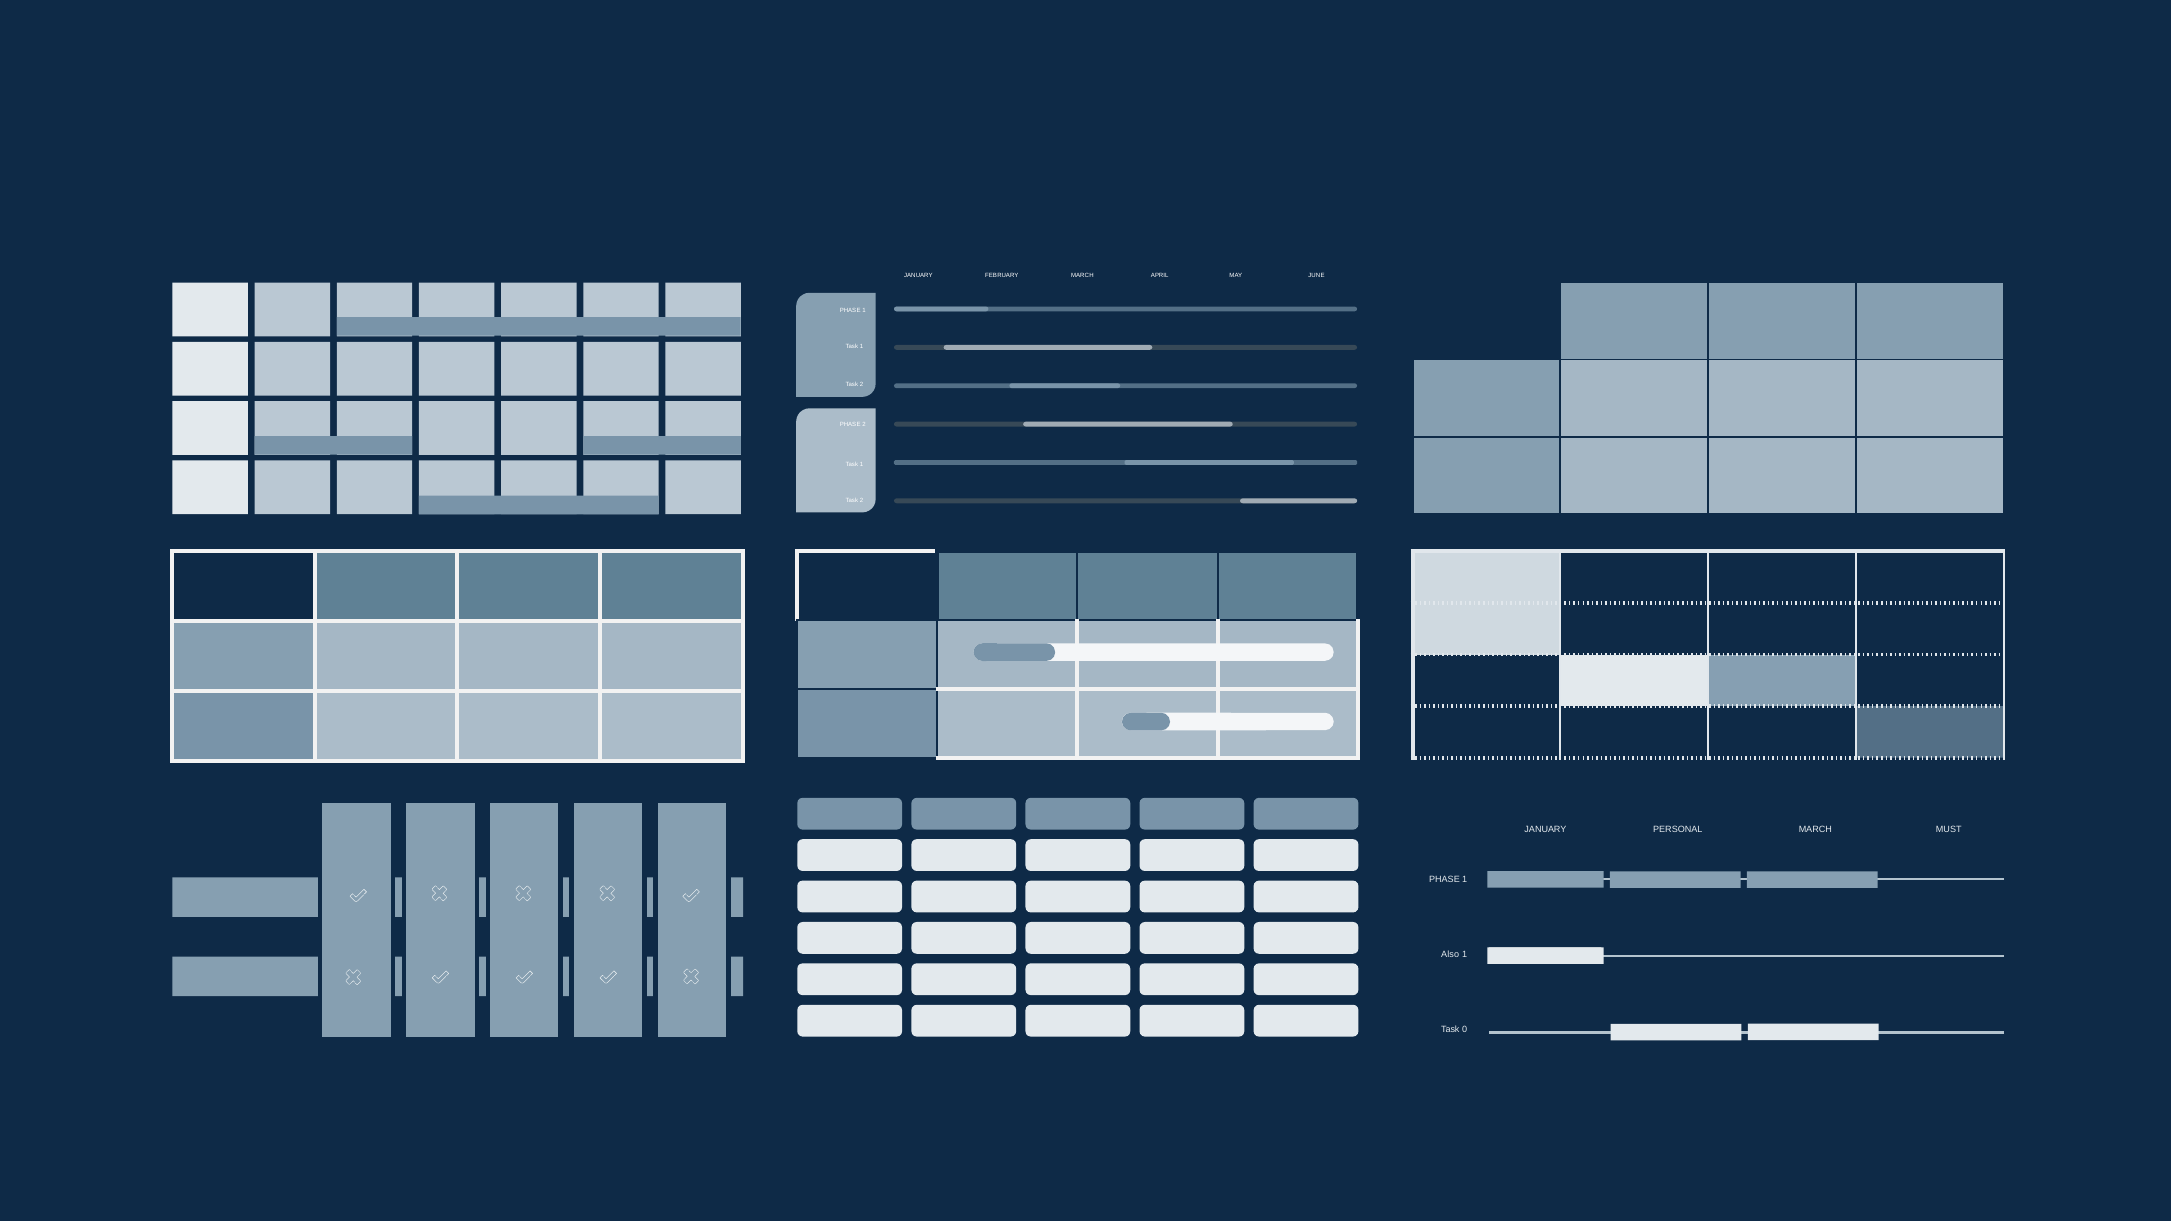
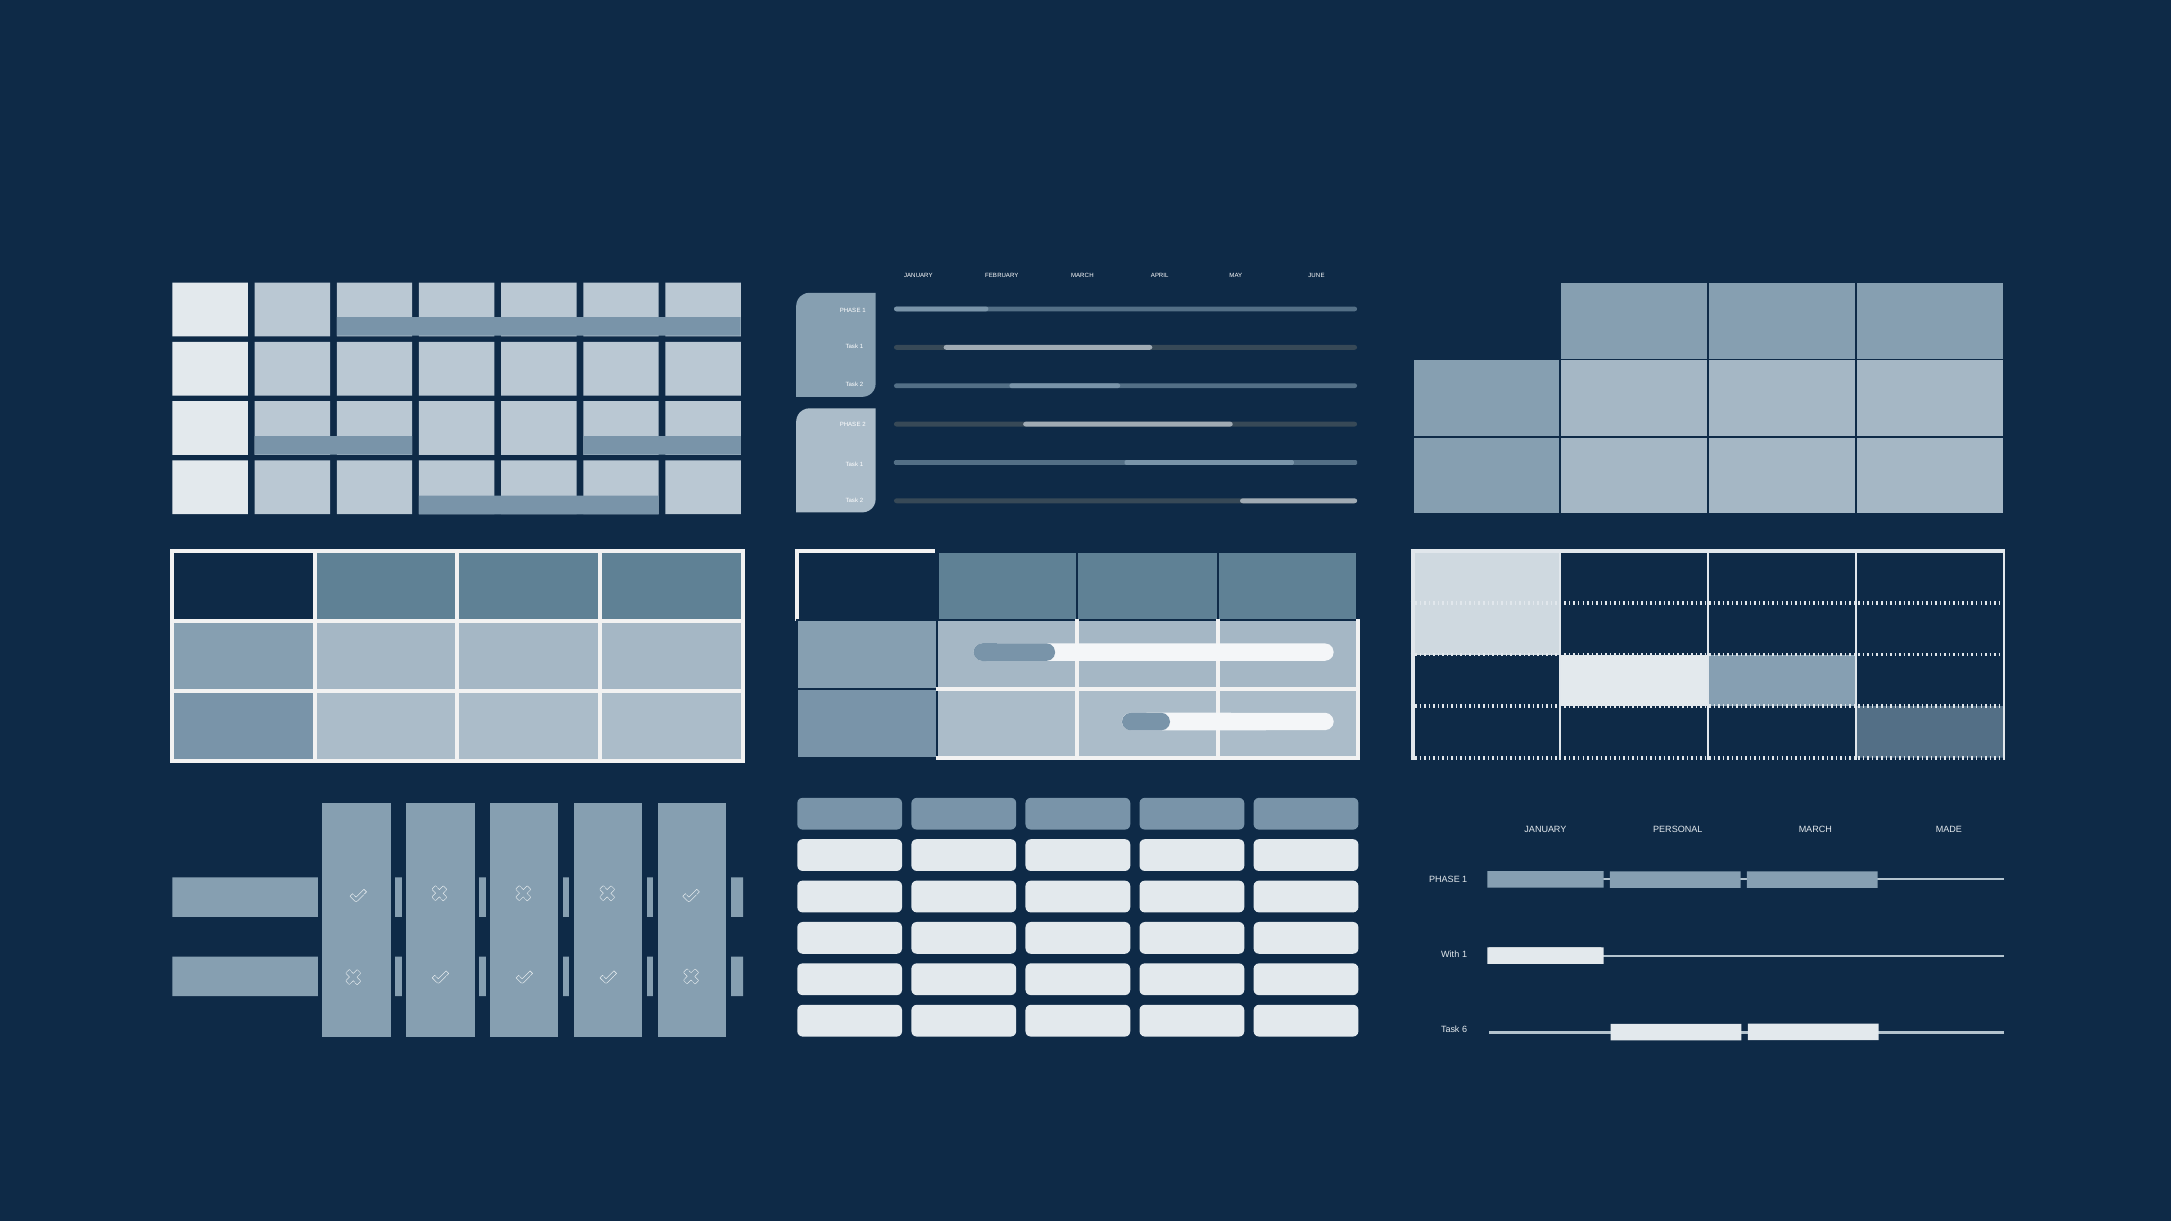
MUST: MUST -> MADE (1949, 830)
Also: Also -> With (1450, 955)
0: 0 -> 6 (1465, 1030)
